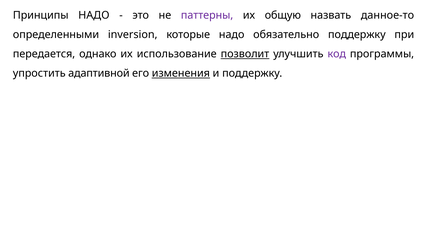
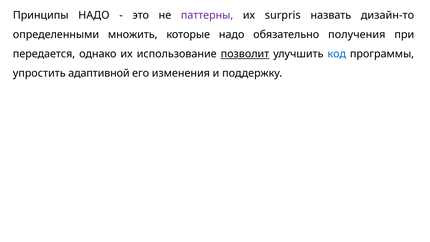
общую: общую -> surpris (283, 15)
данное-то: данное-то -> дизайн-то (387, 15)
inversion: inversion -> множить (133, 35)
обязательно поддержку: поддержку -> получения (357, 35)
код colour: purple -> blue (337, 54)
изменения underline: present -> none (181, 73)
